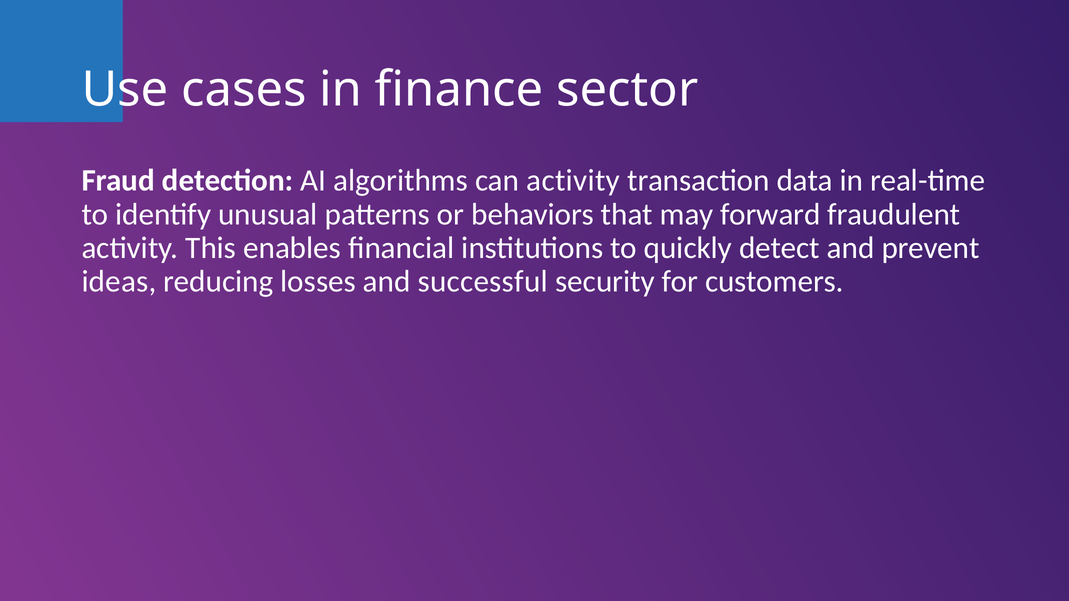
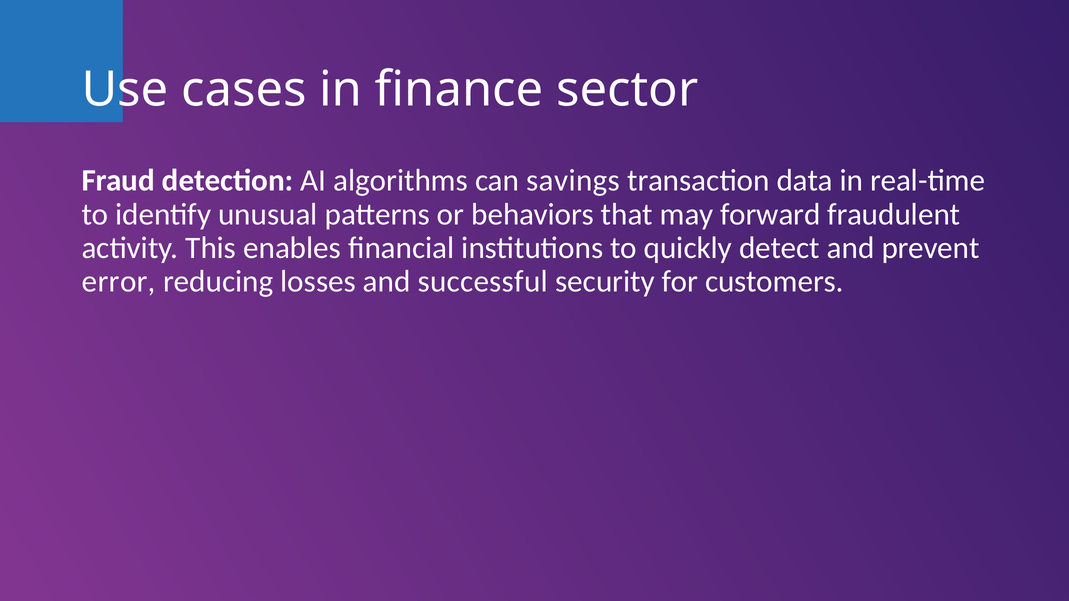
can activity: activity -> savings (573, 181)
ideas: ideas -> error (119, 282)
